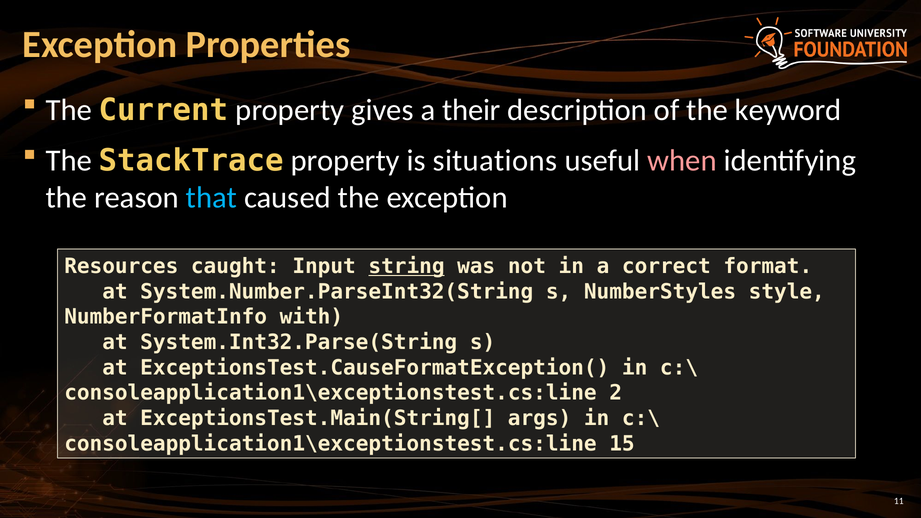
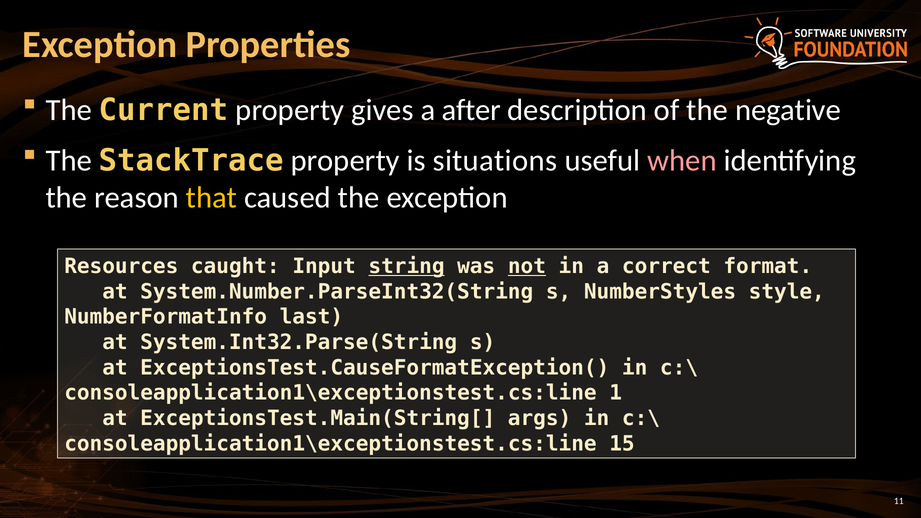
their: their -> after (471, 110)
keyword: keyword -> negative (788, 110)
that colour: light blue -> yellow (211, 198)
not underline: none -> present (527, 266)
with: with -> last (311, 317)
2: 2 -> 1 (616, 393)
